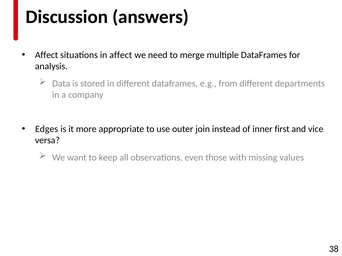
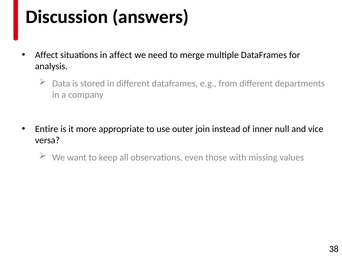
Edges: Edges -> Entire (47, 129)
first: first -> null (282, 129)
